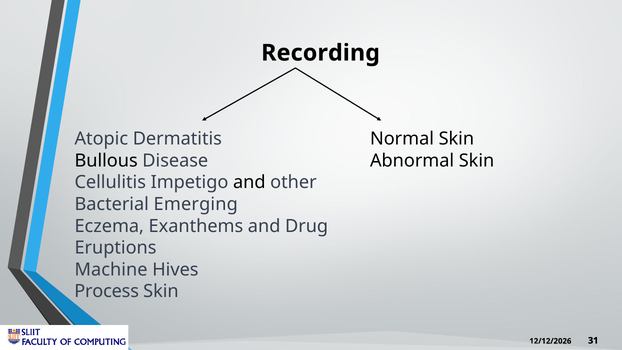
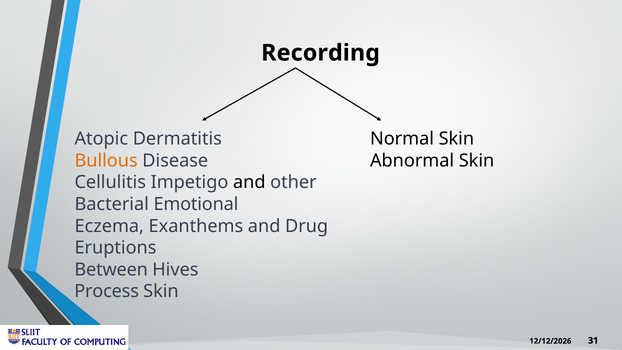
Bullous colour: black -> orange (106, 161)
Emerging: Emerging -> Emotional (196, 204)
Machine: Machine -> Between (111, 270)
